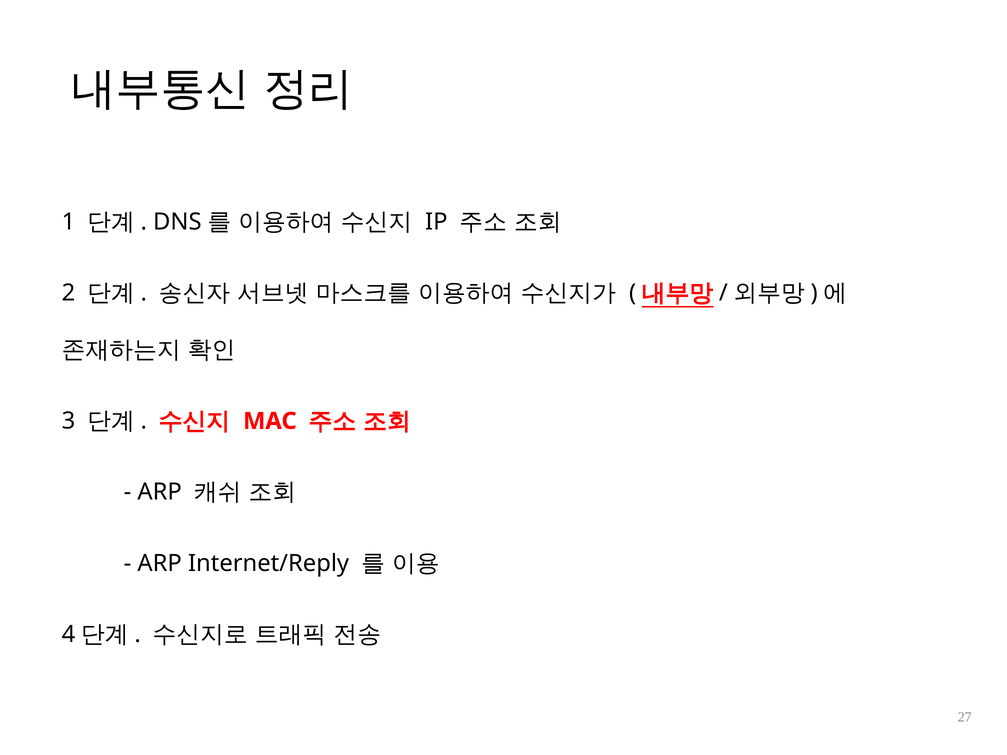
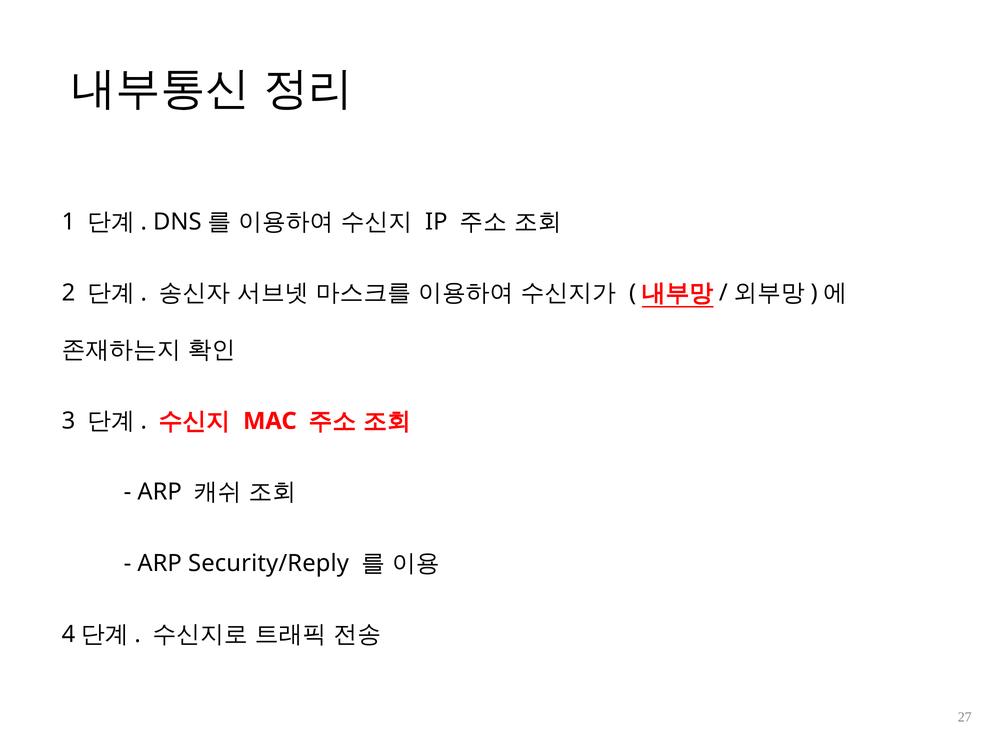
Internet/Reply: Internet/Reply -> Security/Reply (269, 563)
